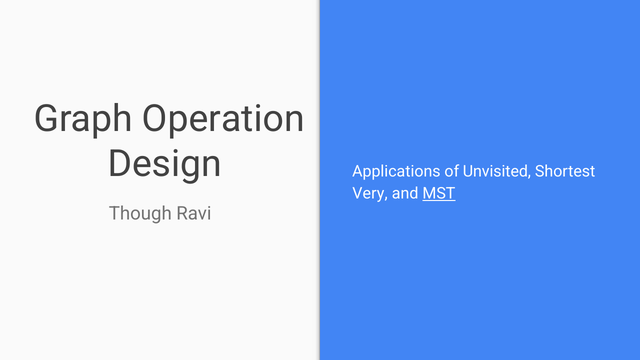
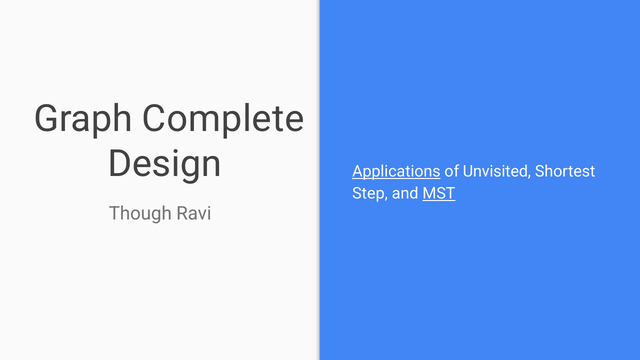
Operation: Operation -> Complete (223, 119)
Applications underline: none -> present (396, 172)
Very: Very -> Step (370, 194)
